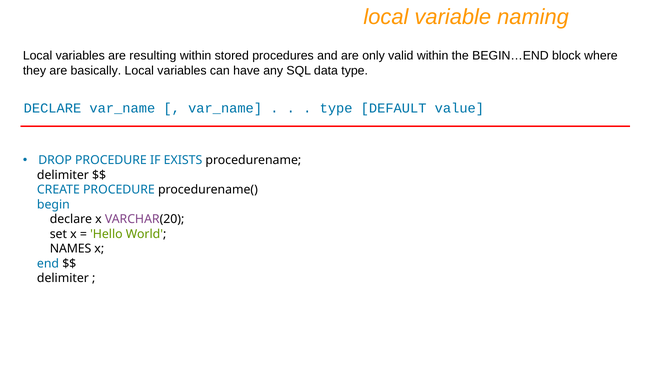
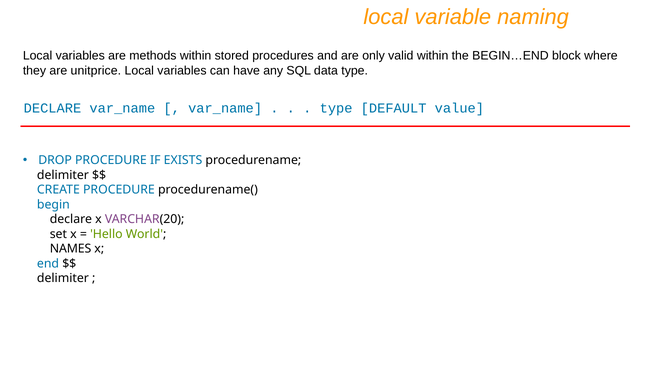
resulting: resulting -> methods (153, 56)
basically: basically -> unitprice (96, 70)
